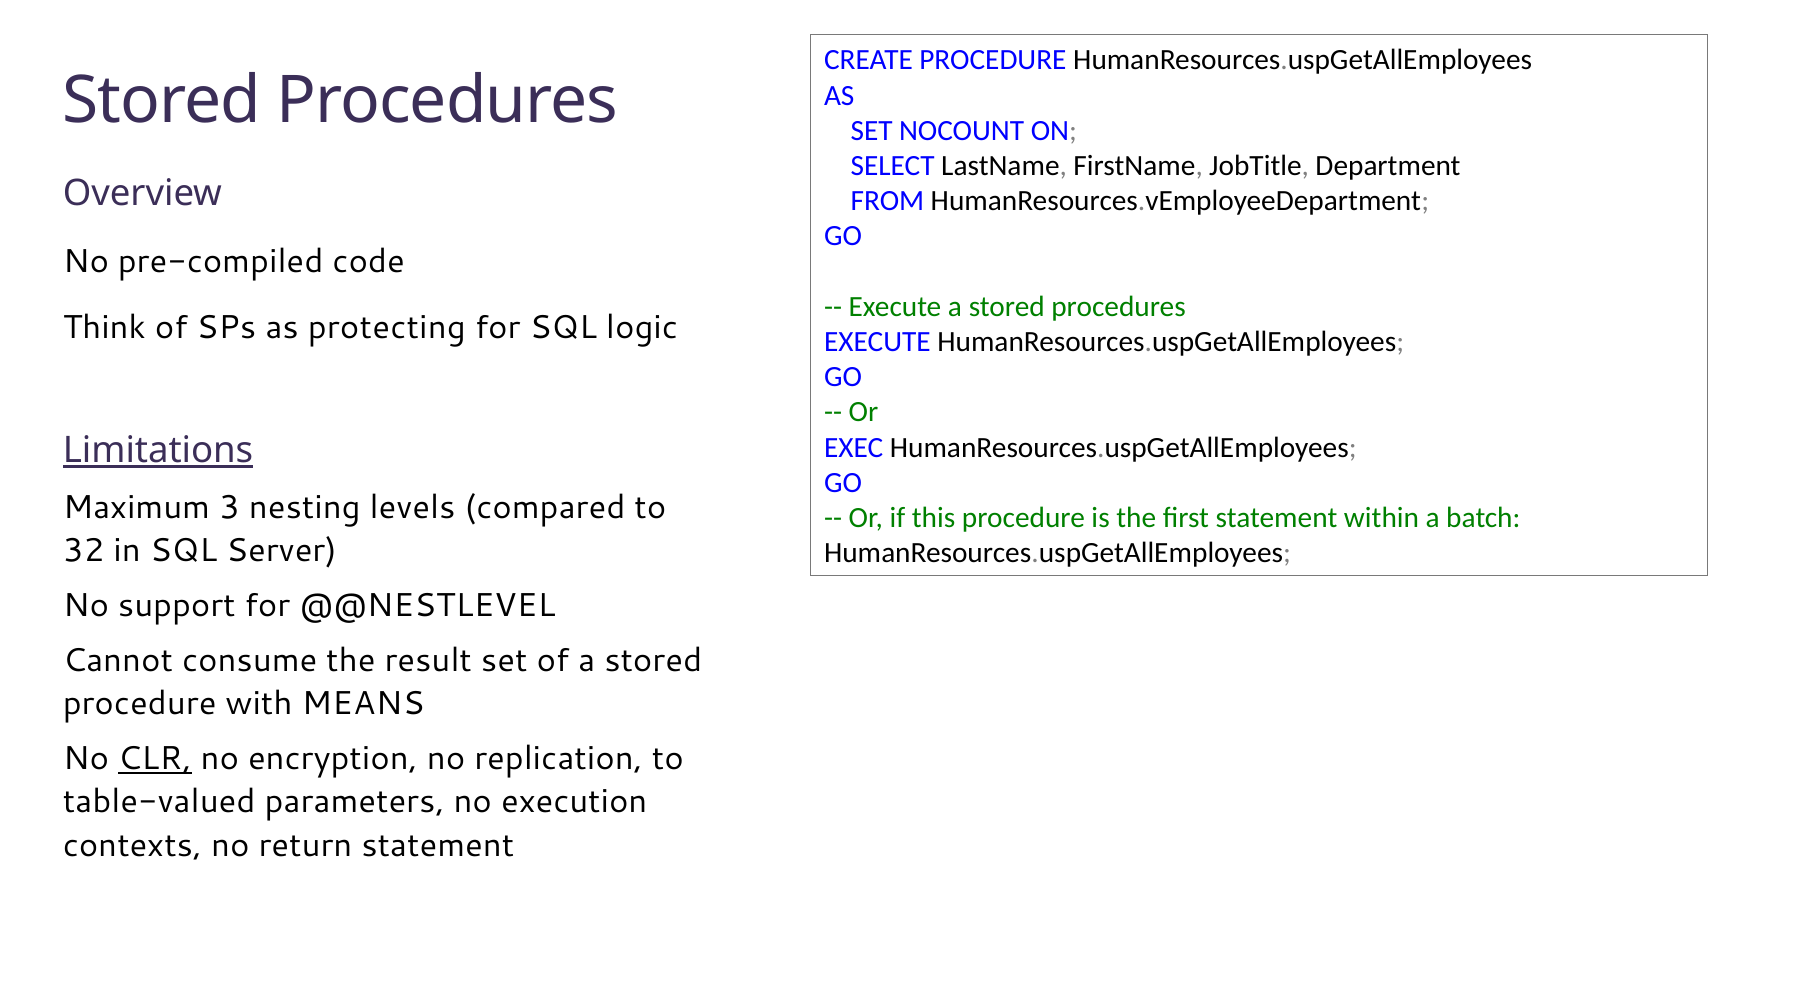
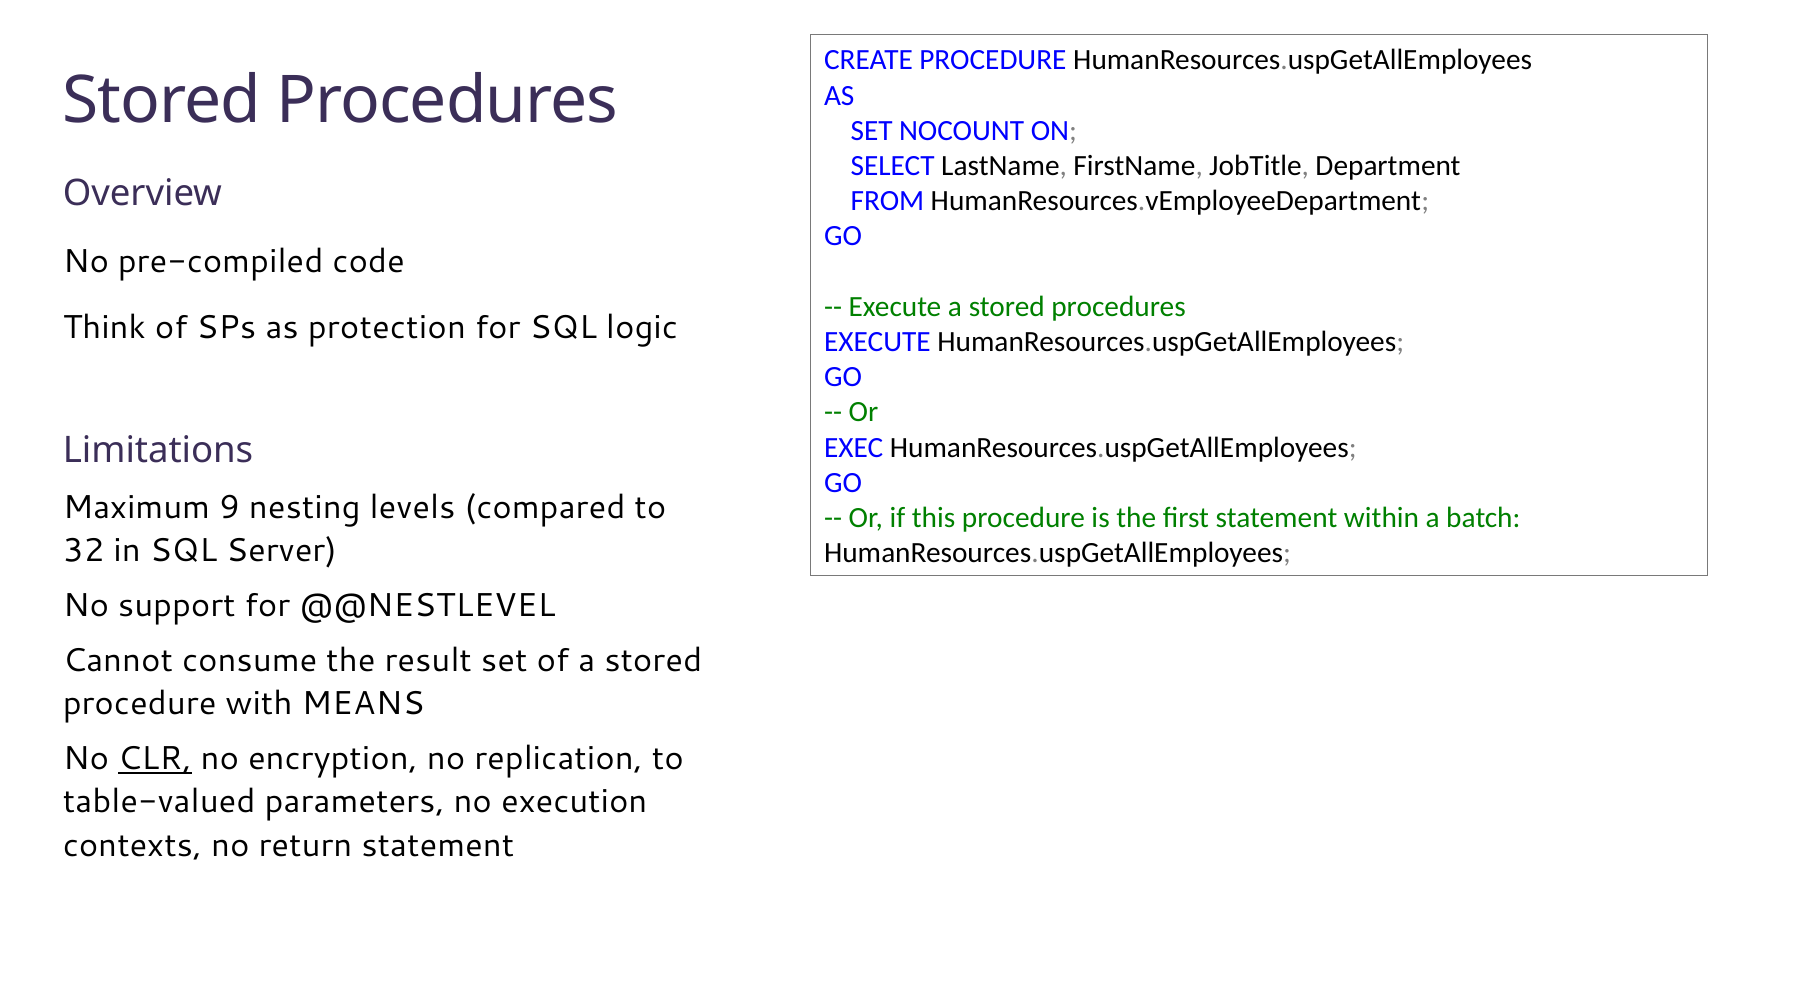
protecting: protecting -> protection (387, 328)
Limitations underline: present -> none (158, 451)
3: 3 -> 9 (230, 508)
